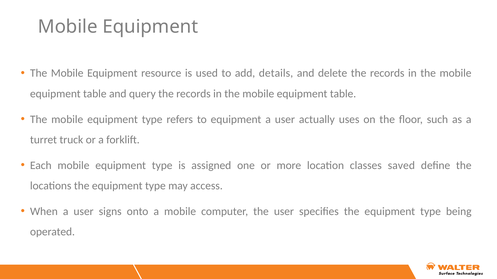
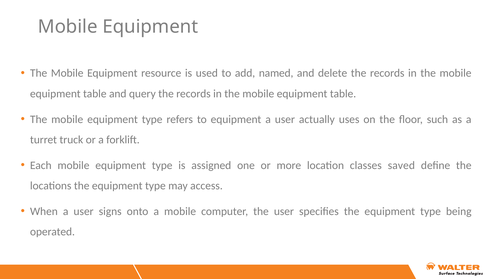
details: details -> named (276, 73)
